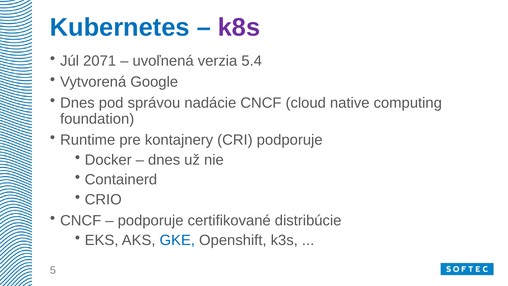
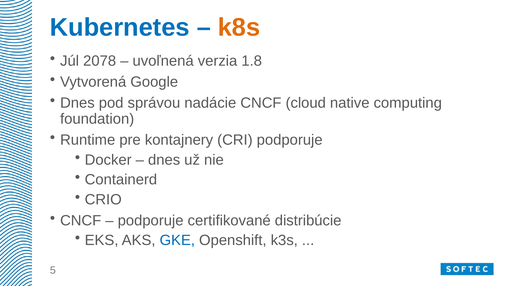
k8s colour: purple -> orange (239, 28)
2071: 2071 -> 2078 (100, 61)
5.4: 5.4 -> 1.8 (252, 61)
